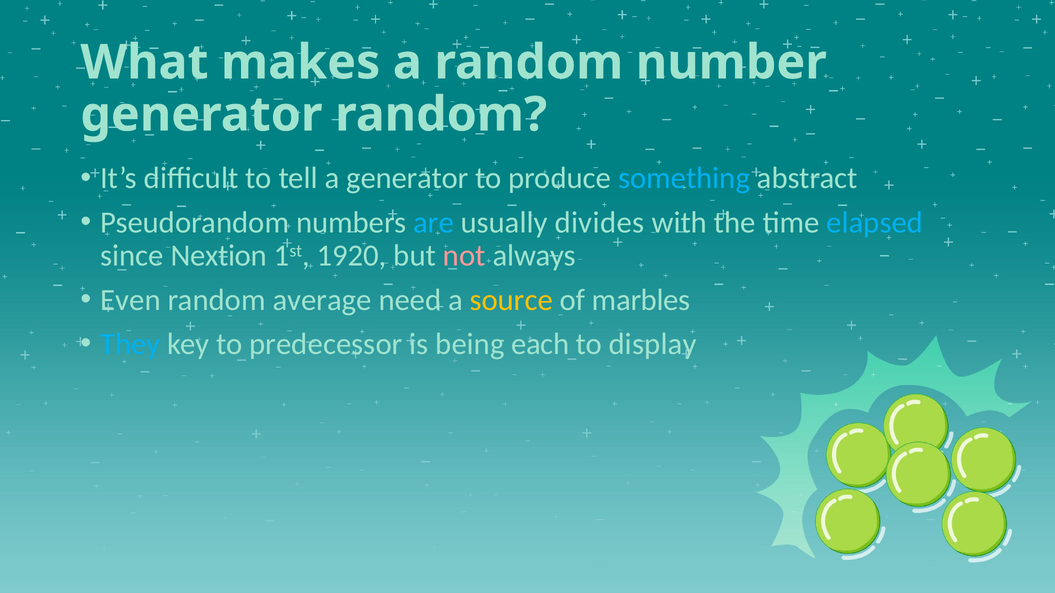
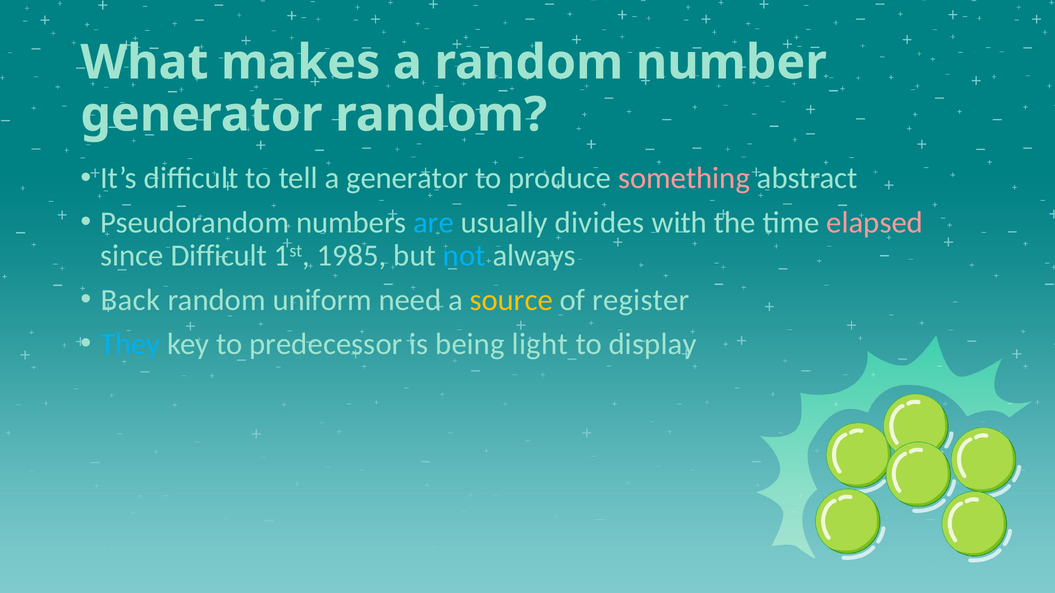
something colour: light blue -> pink (684, 178)
elapsed colour: light blue -> pink (875, 223)
since Nextion: Nextion -> Difficult (219, 256)
1920: 1920 -> 1985 (352, 256)
not colour: pink -> light blue (464, 256)
Even: Even -> Back (130, 300)
average: average -> uniform (322, 300)
marbles: marbles -> register (641, 300)
each: each -> light (540, 344)
